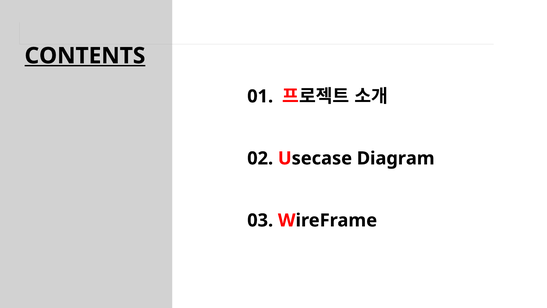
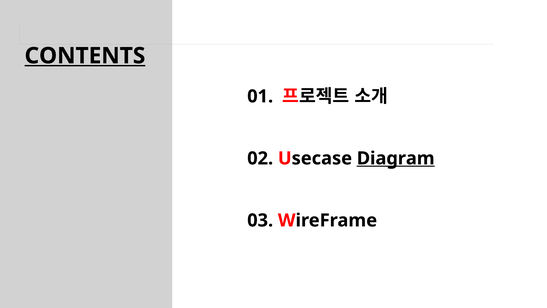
Diagram underline: none -> present (396, 158)
